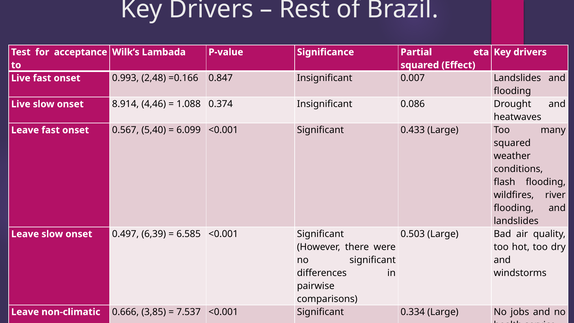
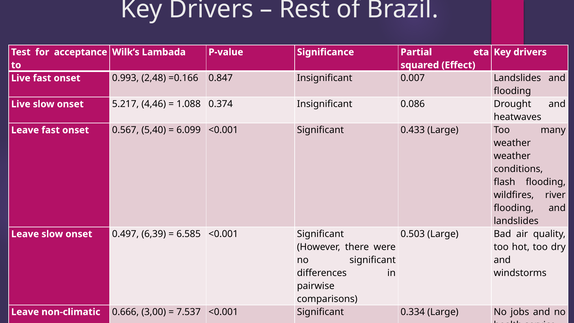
8.914: 8.914 -> 5.217 (126, 104)
squared: squared -> weather (512, 143)
3,85: 3,85 -> 3,00 (154, 312)
